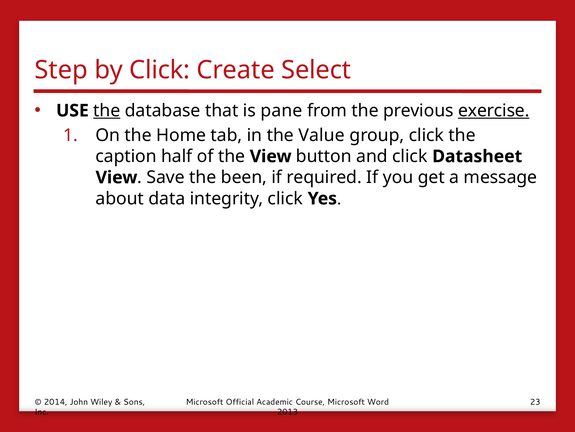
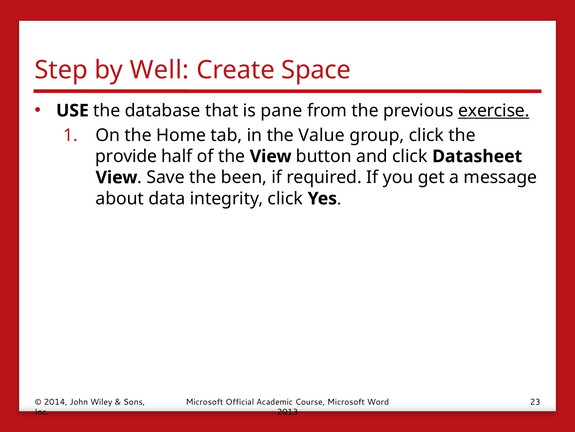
by Click: Click -> Well (159, 70)
Select: Select -> Space (316, 70)
the underline: present -> none (107, 110)
caption: caption -> provide (126, 156)
